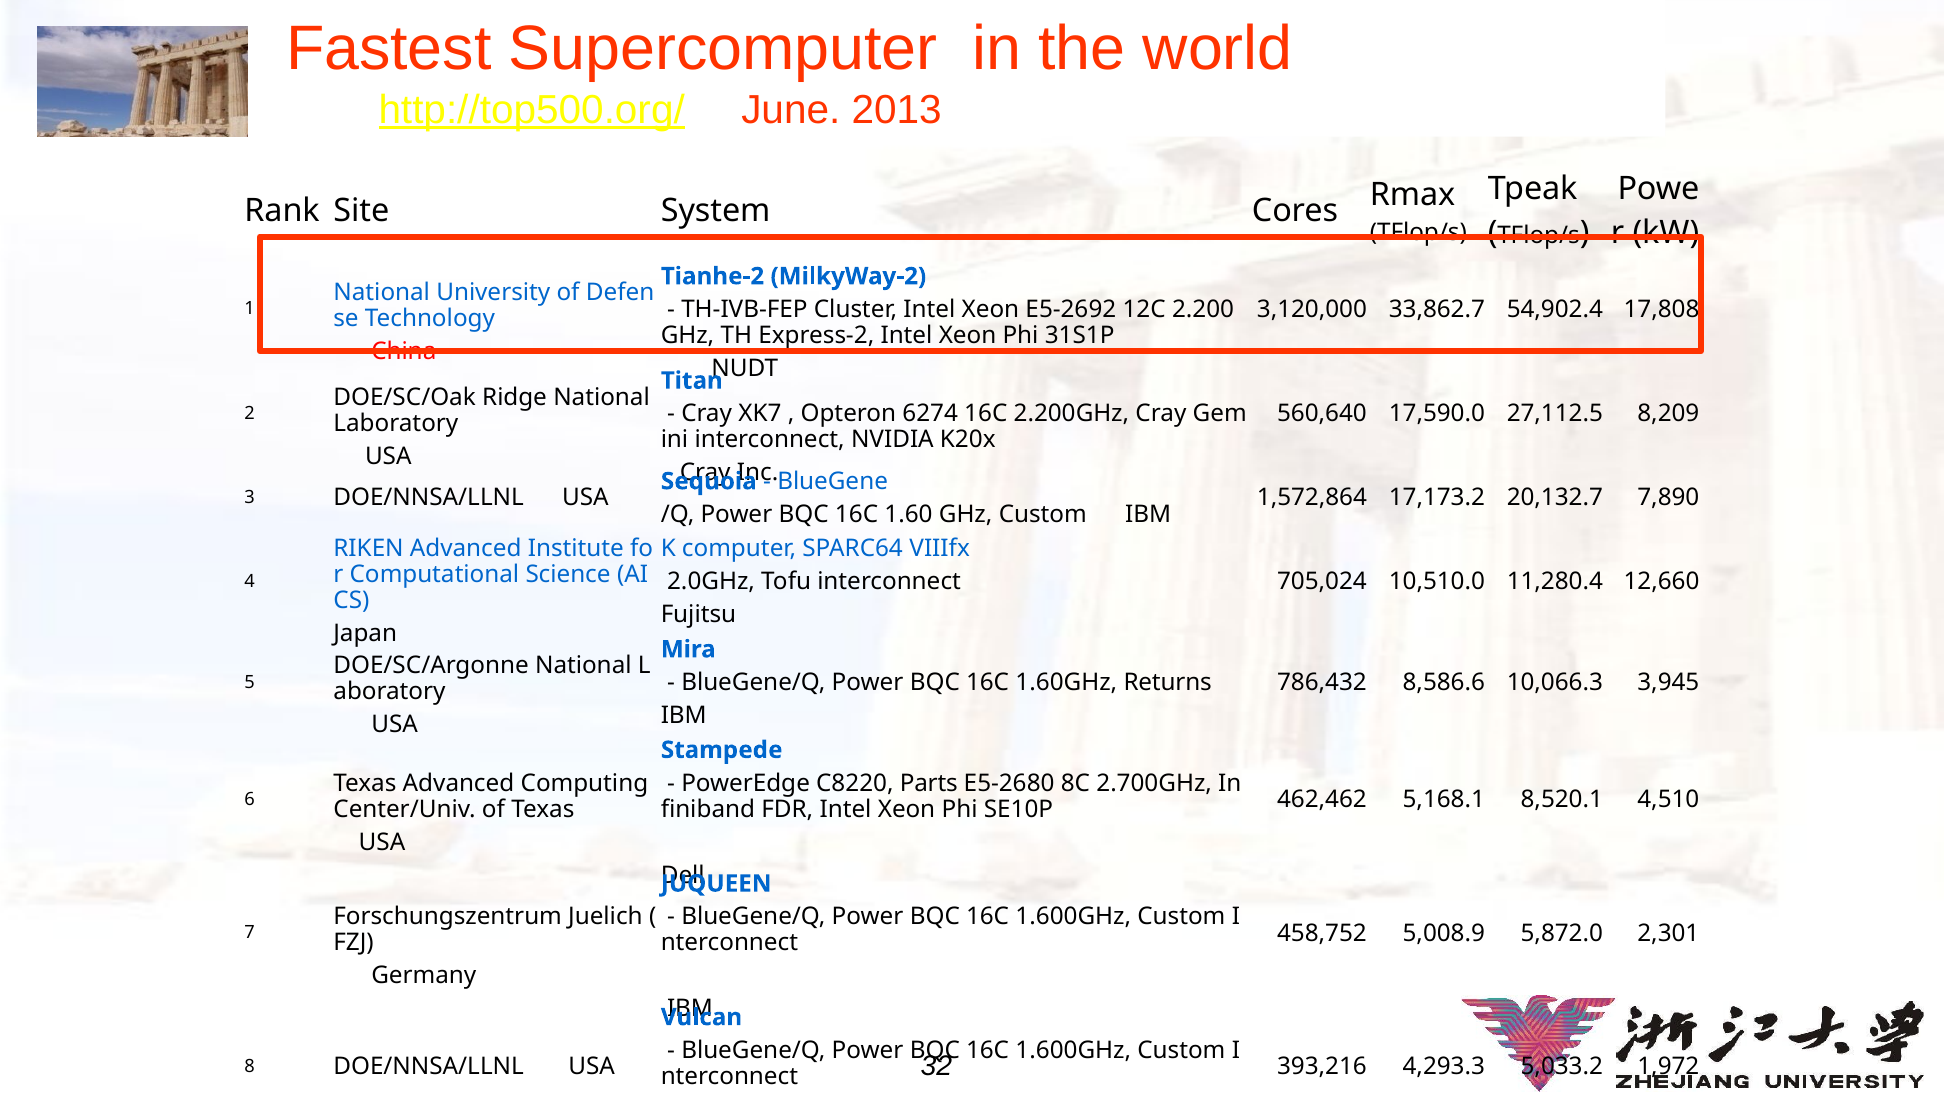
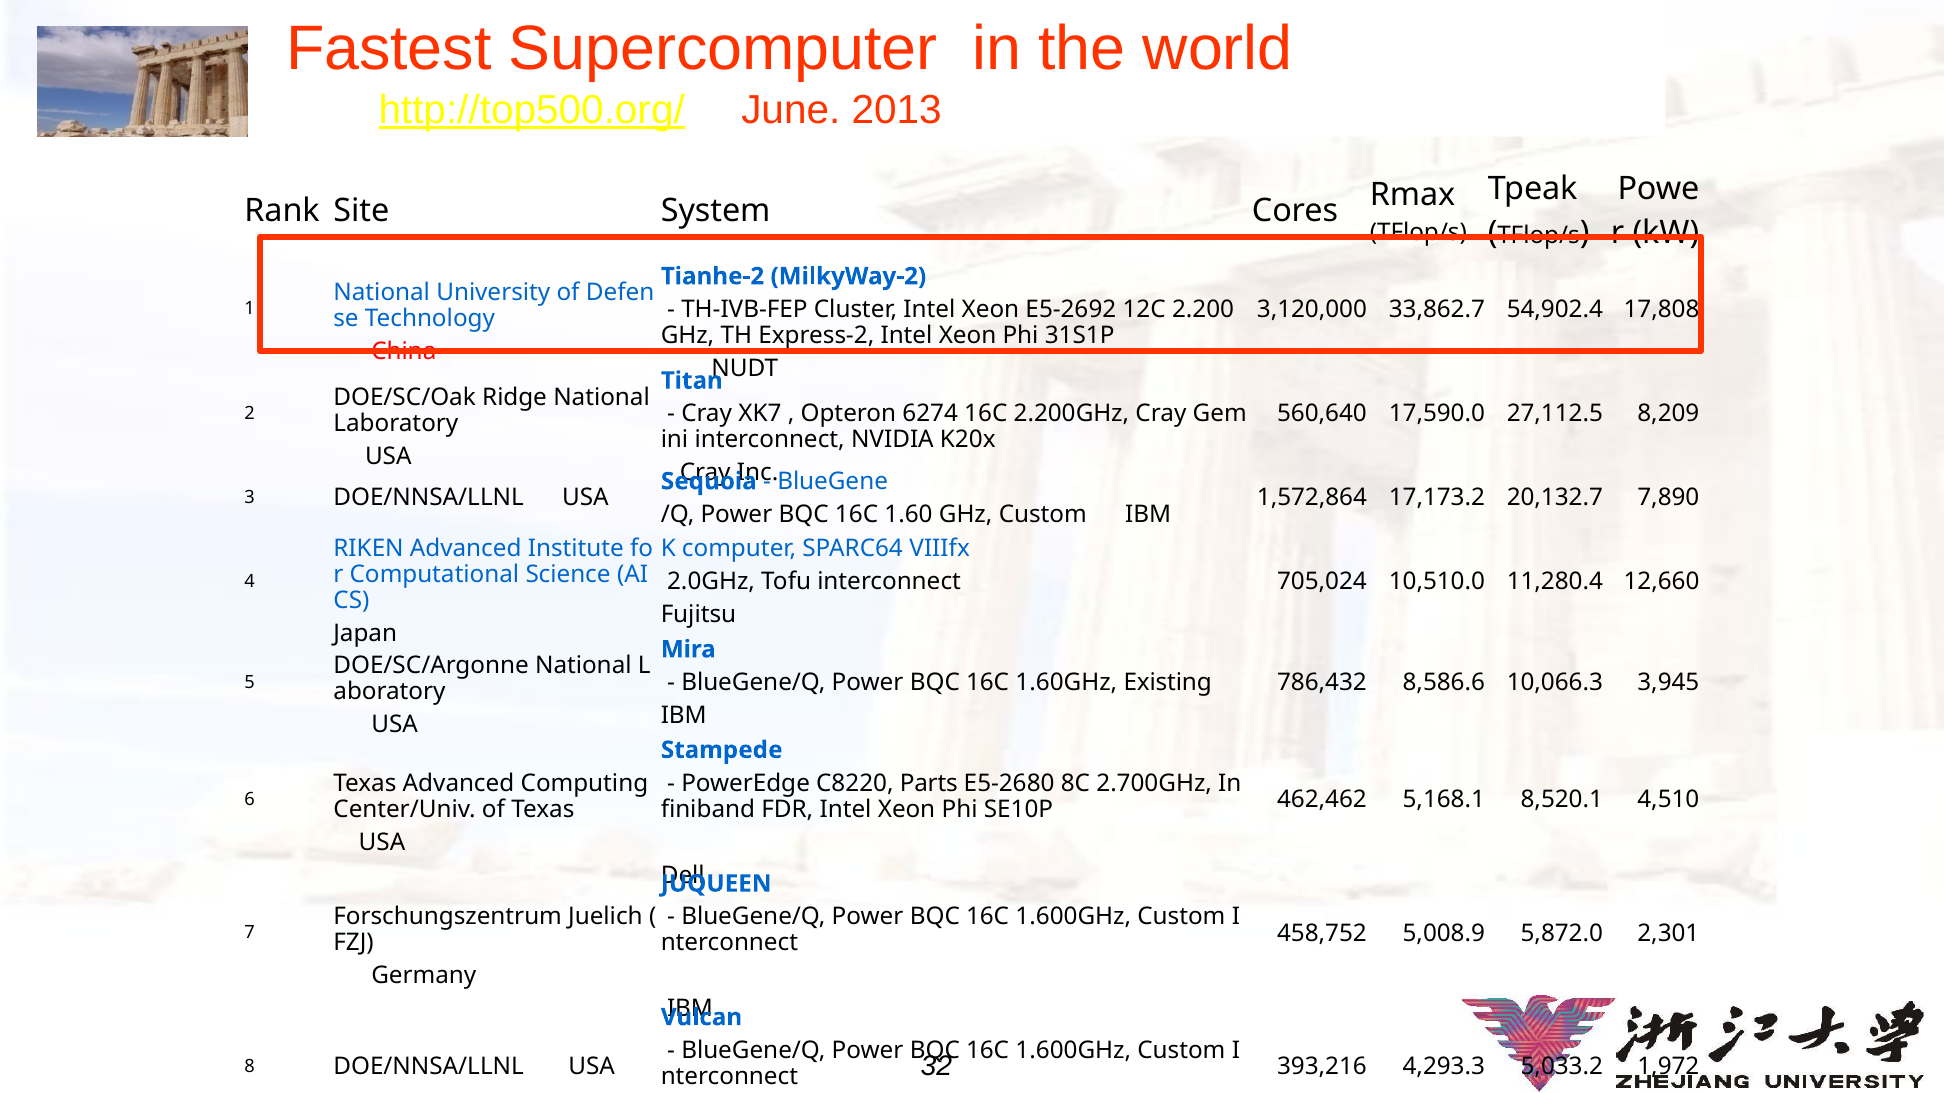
Returns: Returns -> Existing (1168, 683)
